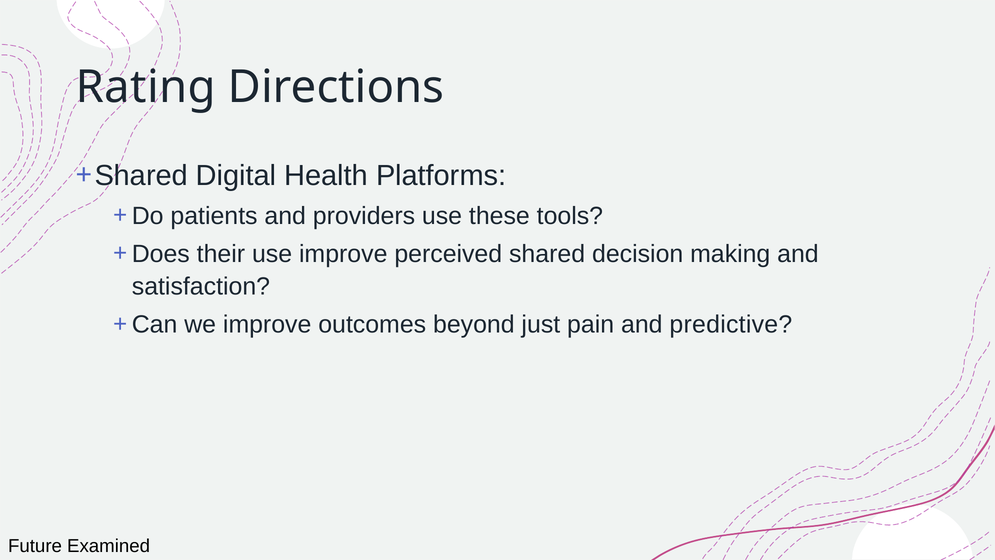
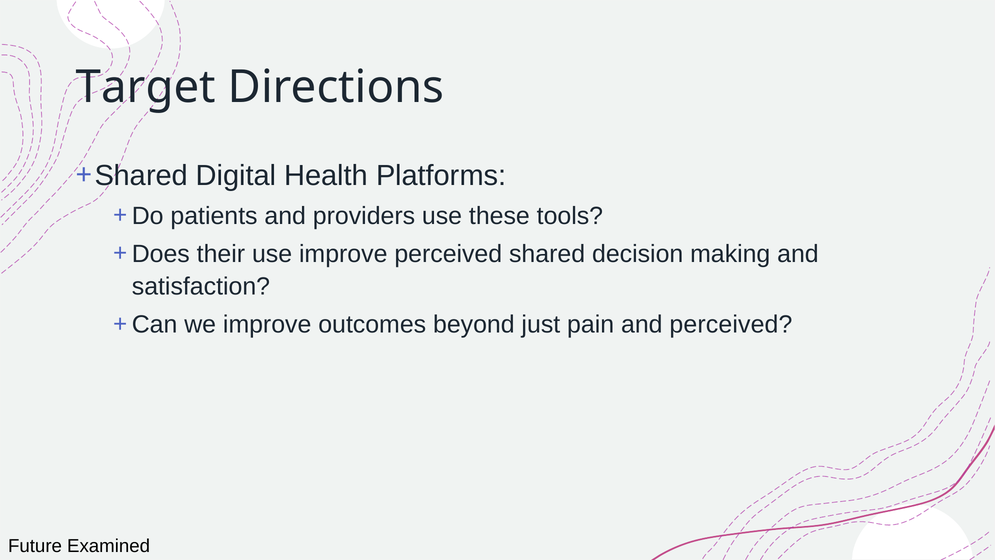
Rating: Rating -> Target (146, 87)
and predictive: predictive -> perceived (731, 325)
